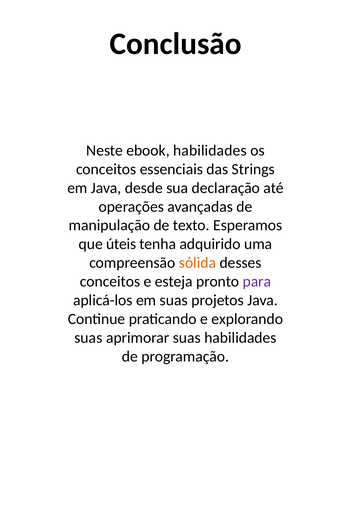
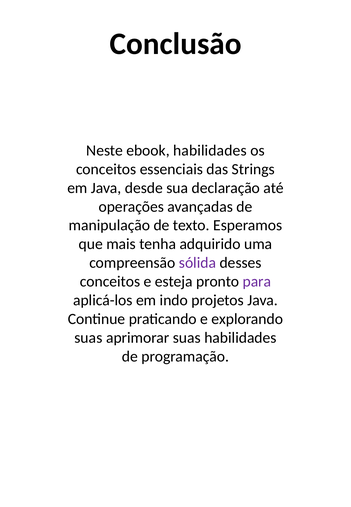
úteis: úteis -> mais (121, 244)
sólida colour: orange -> purple (197, 263)
em suas: suas -> indo (174, 300)
